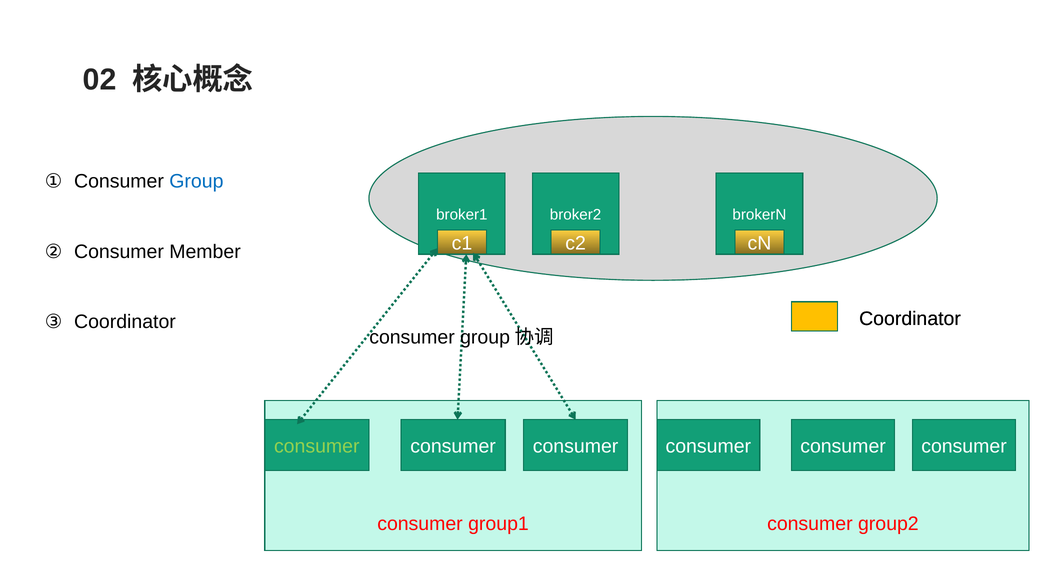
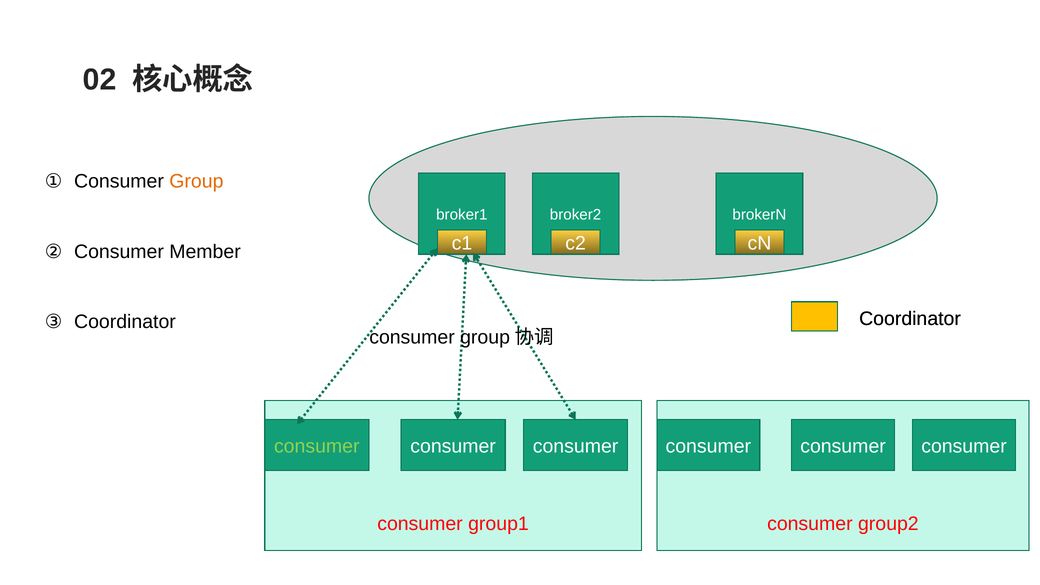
Group colour: blue -> orange (196, 182)
